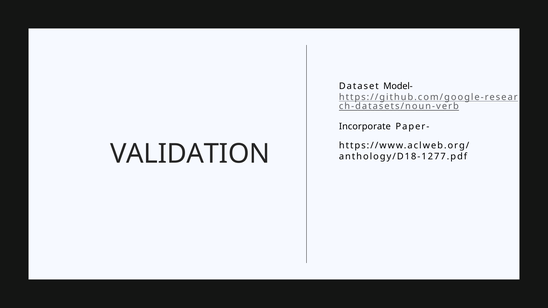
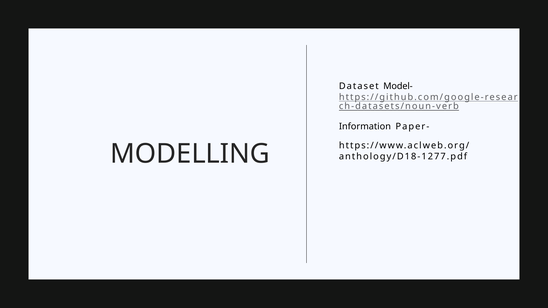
Incorporate: Incorporate -> Information (365, 127)
VALIDATION: VALIDATION -> MODELLING (190, 154)
